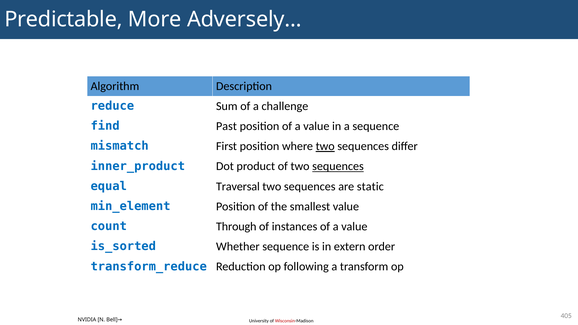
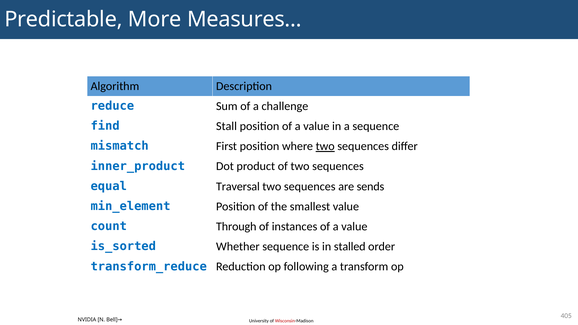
Adversely…: Adversely… -> Measures… (244, 19)
Past: Past -> Stall (227, 126)
sequences underline: present -> none (338, 166)
static: static -> sends (370, 186)
extern: extern -> stalled (350, 247)
